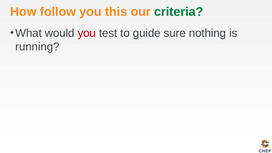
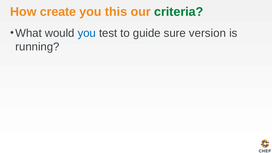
follow: follow -> create (58, 12)
you colour: red -> blue (87, 33)
nothing: nothing -> version (207, 33)
